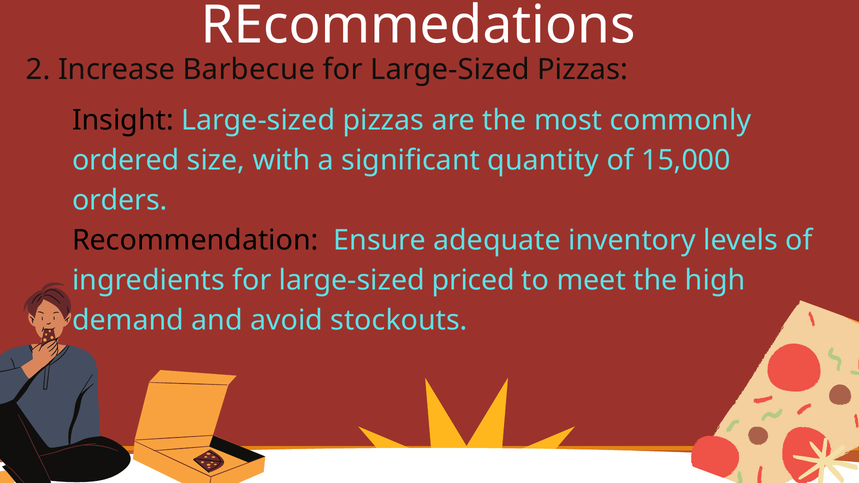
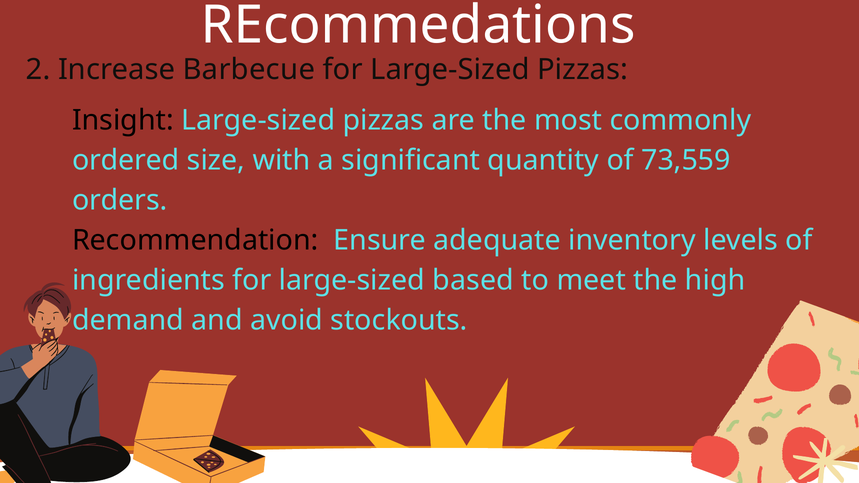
15,000: 15,000 -> 73,559 (686, 160)
priced: priced -> based (473, 281)
